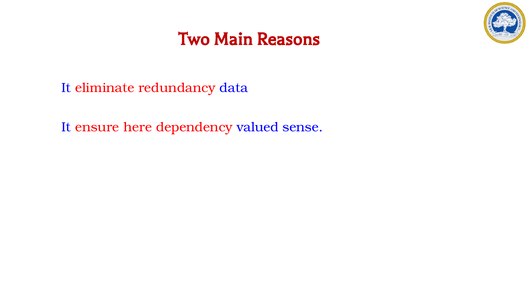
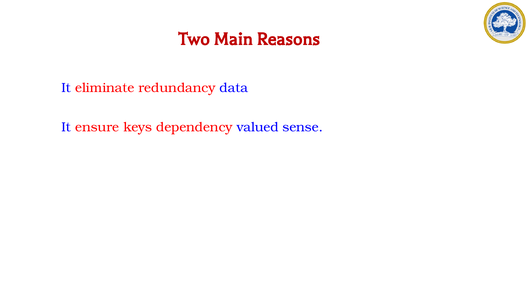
here: here -> keys (138, 127)
